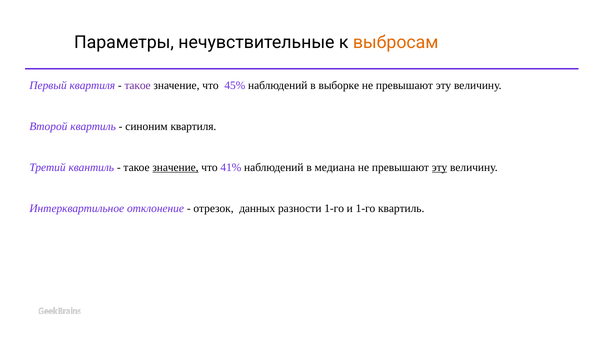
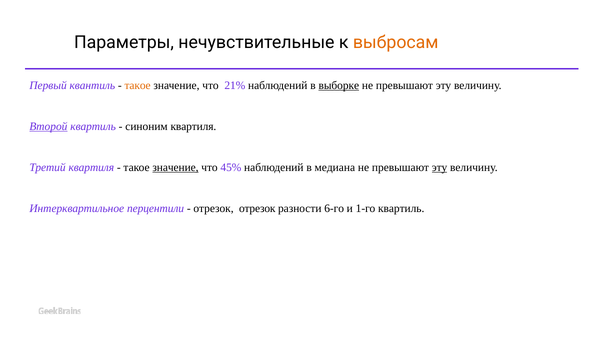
Первый квартиля: квартиля -> квантиль (92, 85)
такое colour: purple -> orange (138, 85)
45%: 45% -> 21% (235, 85)
выборке underline: none -> present (339, 85)
Второй underline: none -> present (48, 126)
Третий квантиль: квантиль -> квартиля (91, 167)
41%: 41% -> 45% (231, 167)
отклонение: отклонение -> перцентили (156, 209)
отрезок данных: данных -> отрезок (257, 209)
разности 1-го: 1-го -> 6-го (334, 209)
